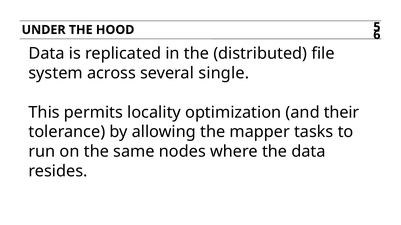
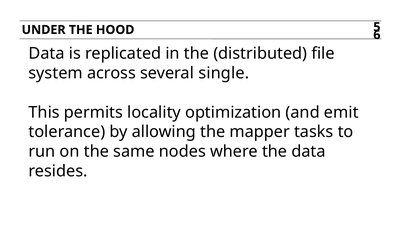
their: their -> emit (341, 112)
